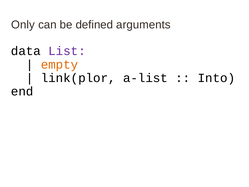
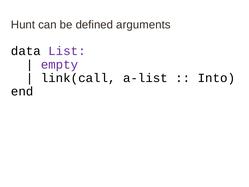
Only: Only -> Hunt (23, 25)
empty colour: orange -> purple (60, 64)
link(plor: link(plor -> link(call (78, 78)
